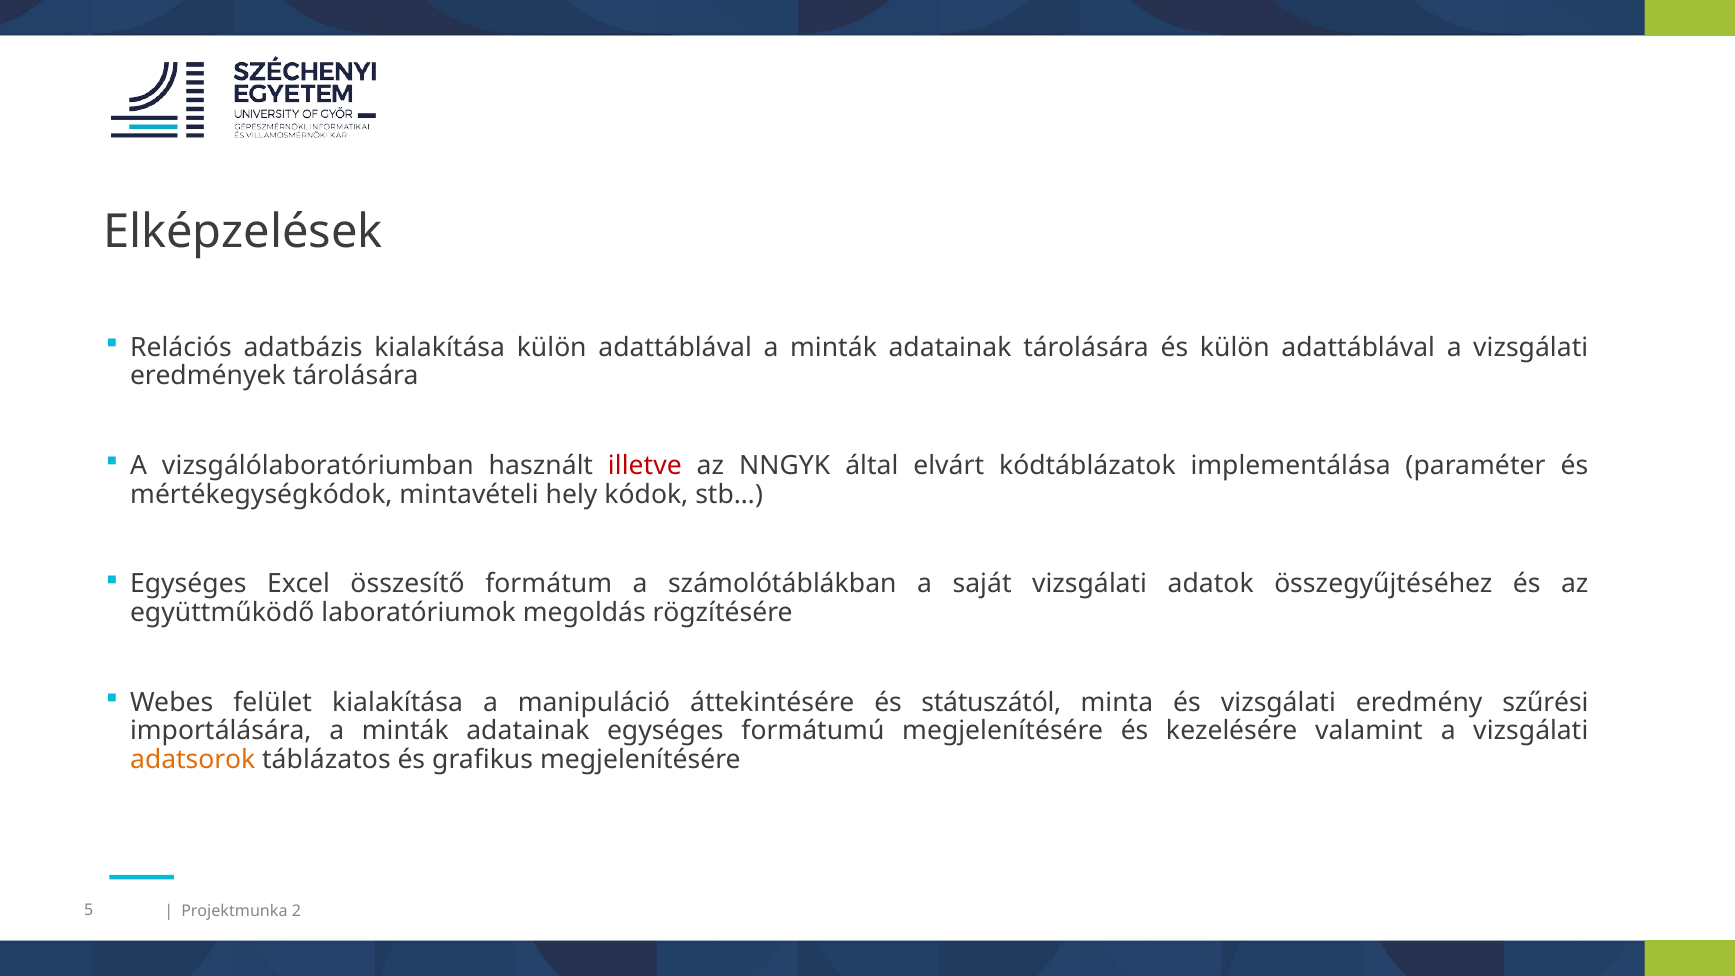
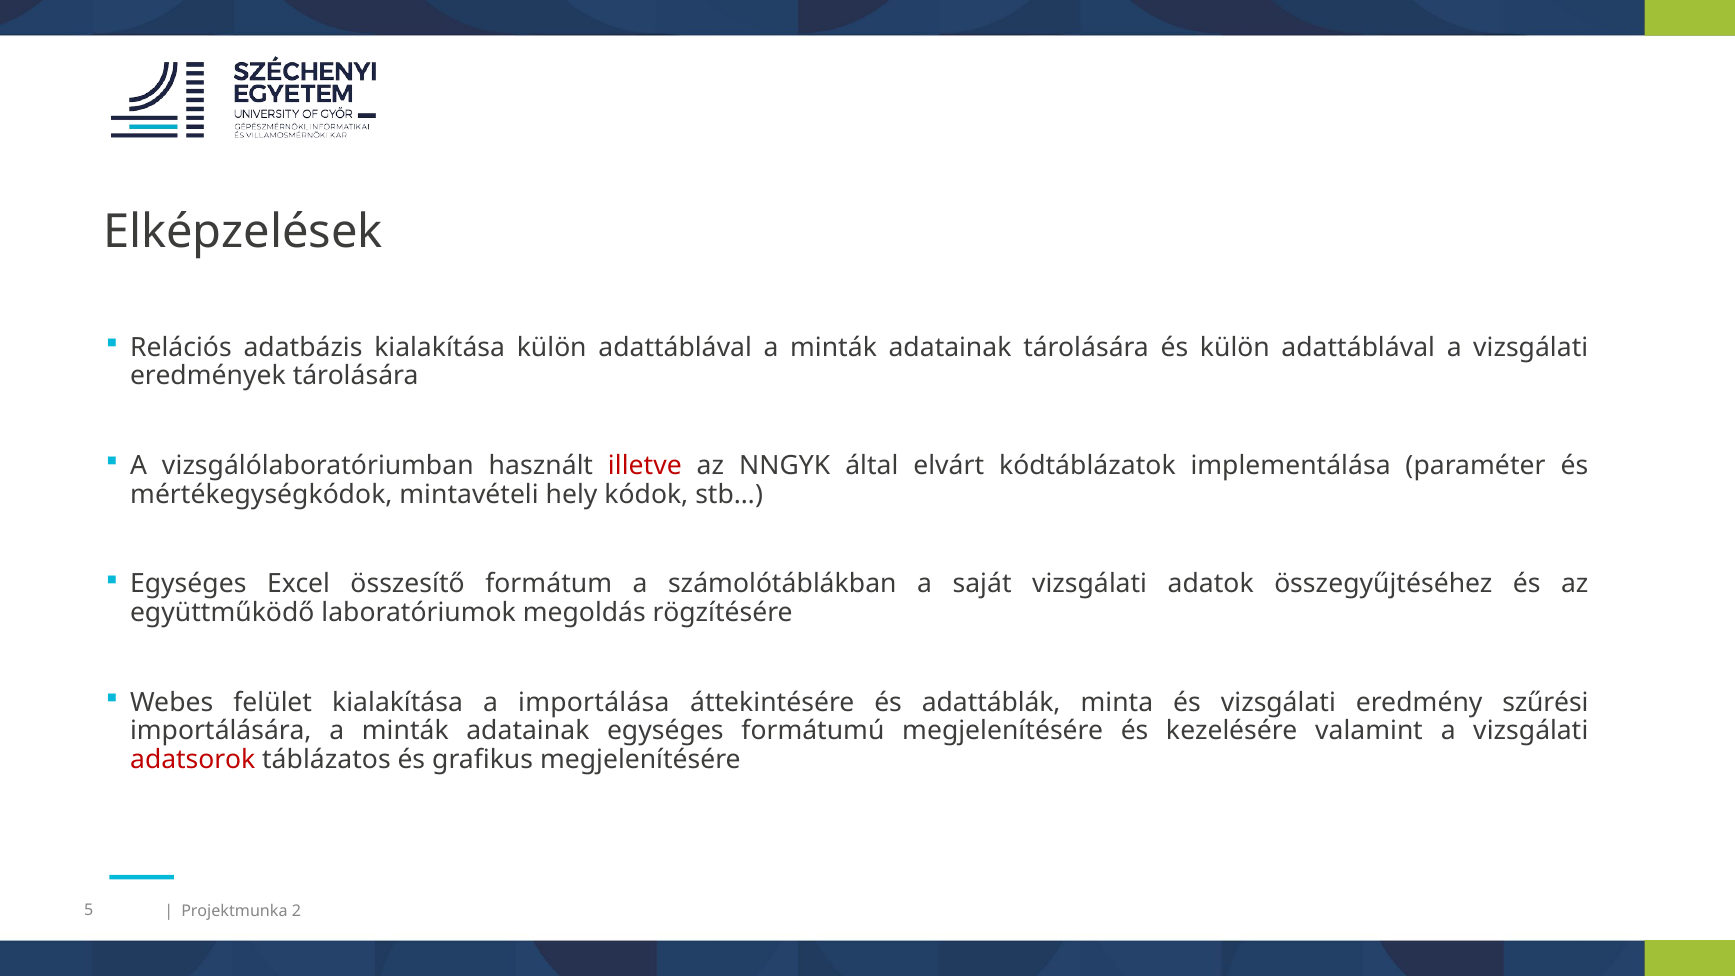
manipuláció: manipuláció -> importálása (594, 703)
státuszától: státuszától -> adattáblák (991, 703)
adatsorok colour: orange -> red (193, 760)
